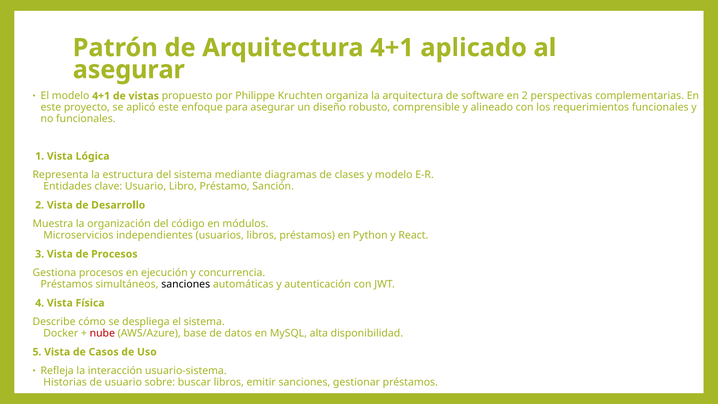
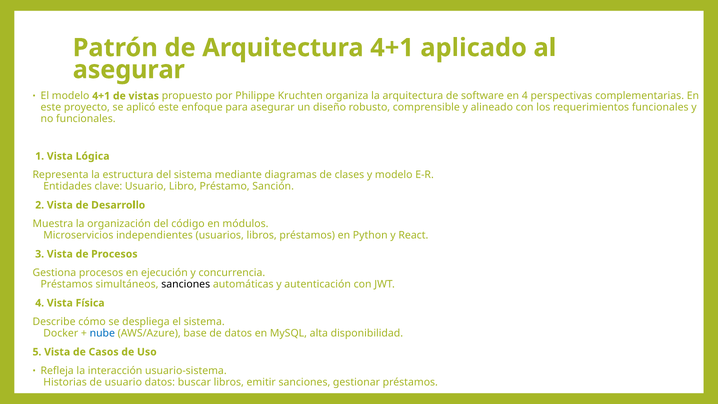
en 2: 2 -> 4 (525, 96)
nube colour: red -> blue (102, 333)
usuario sobre: sobre -> datos (160, 382)
